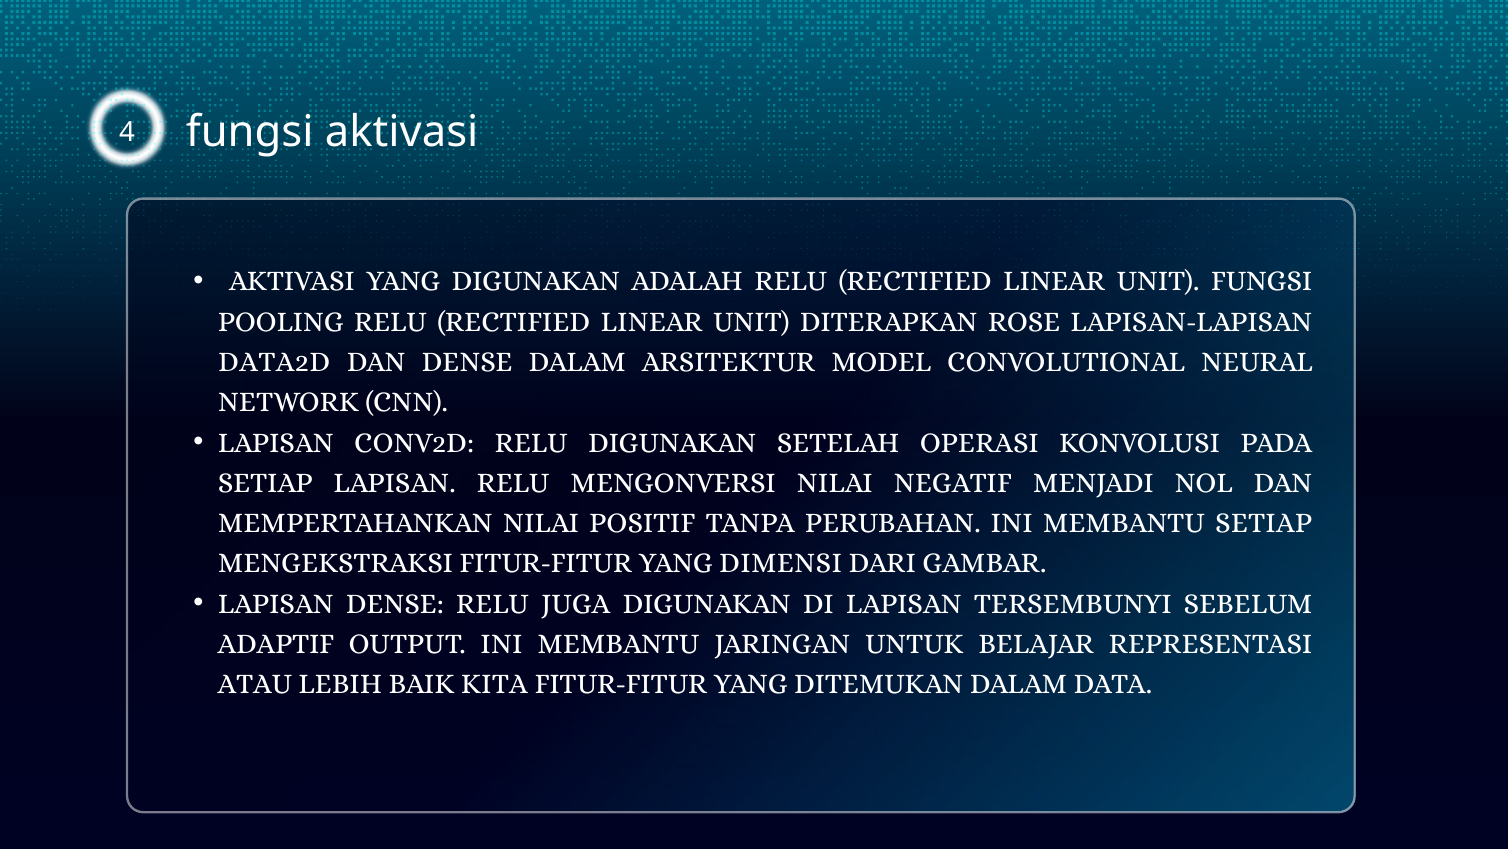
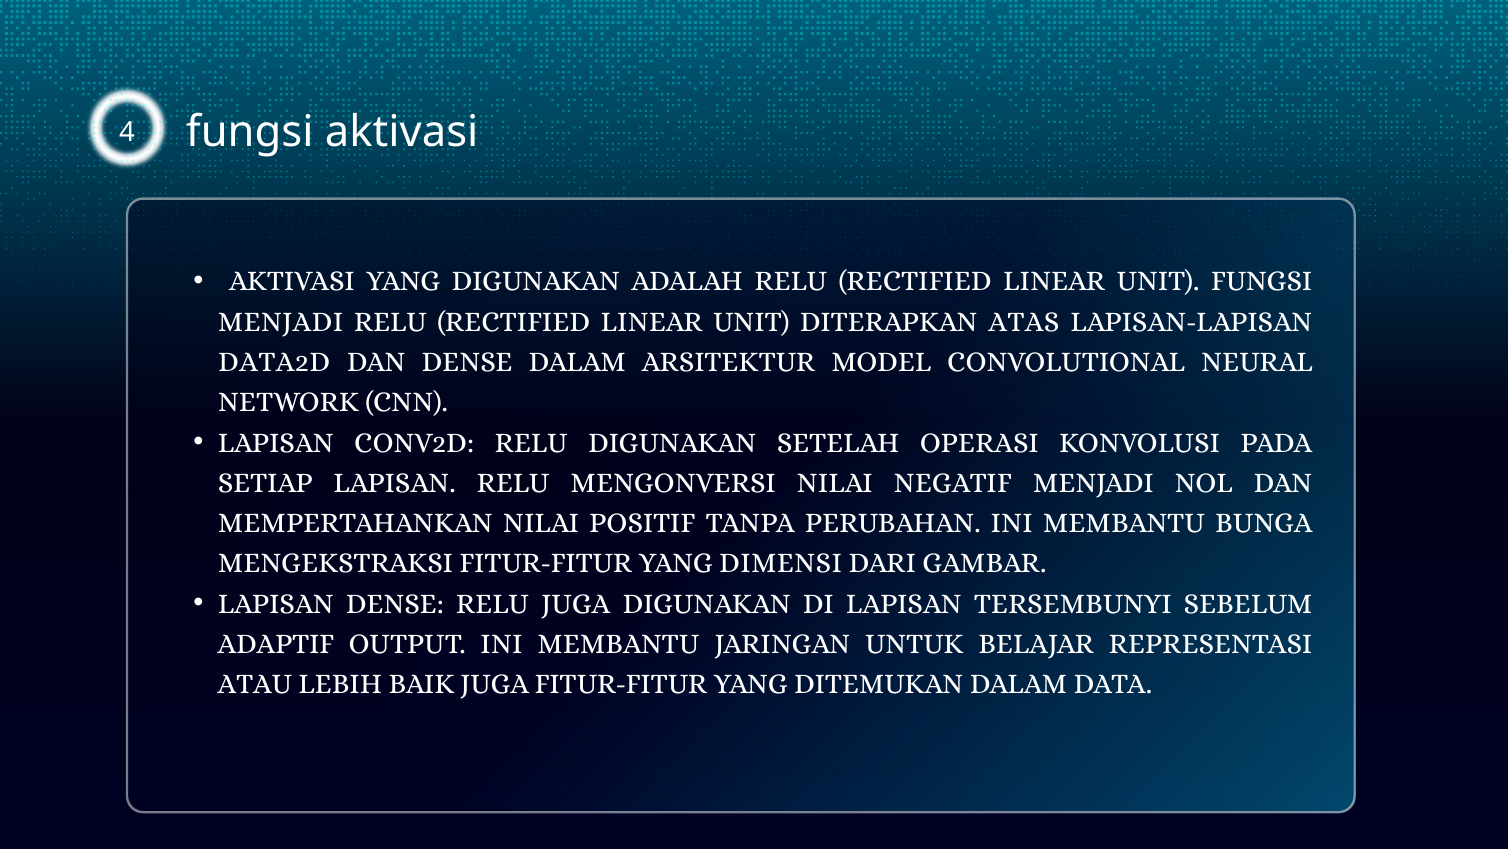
POOLING: POOLING -> MENJADI (281, 321)
ROSE: ROSE -> ATAS (1024, 321)
MEMBANTU SETIAP: SETIAP -> BUNGA (1264, 523)
BAIK KITA: KITA -> JUGA (495, 684)
